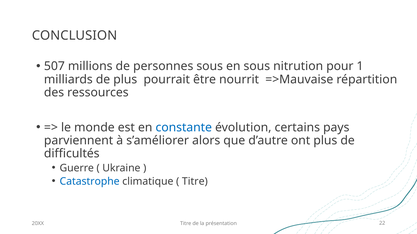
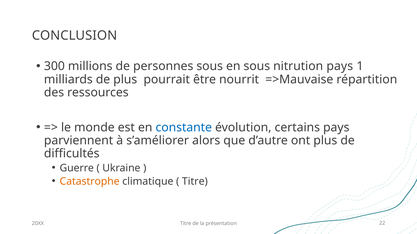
507: 507 -> 300 (54, 66)
nitrution pour: pour -> pays (340, 66)
Catastrophe colour: blue -> orange (90, 182)
